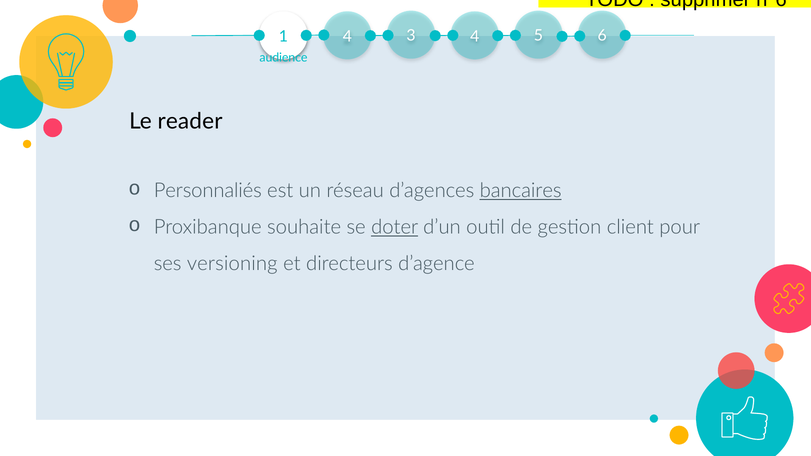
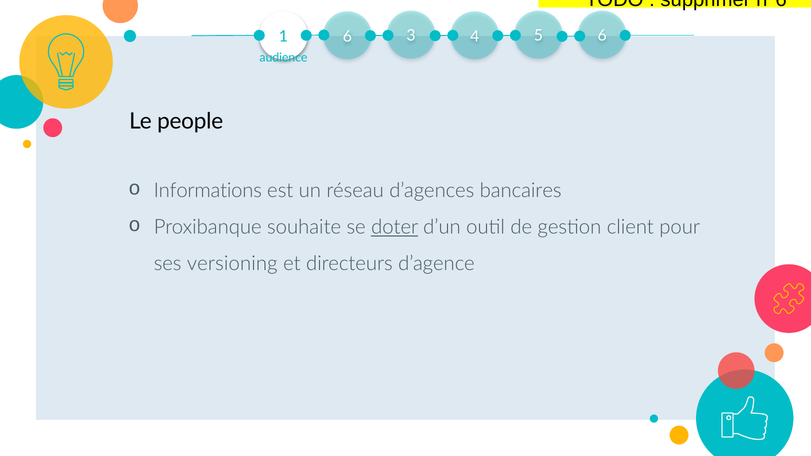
1 4: 4 -> 6 (347, 36)
reader: reader -> people (190, 121)
Personnaliés: Personnaliés -> Informations (208, 191)
bancaires underline: present -> none (521, 191)
